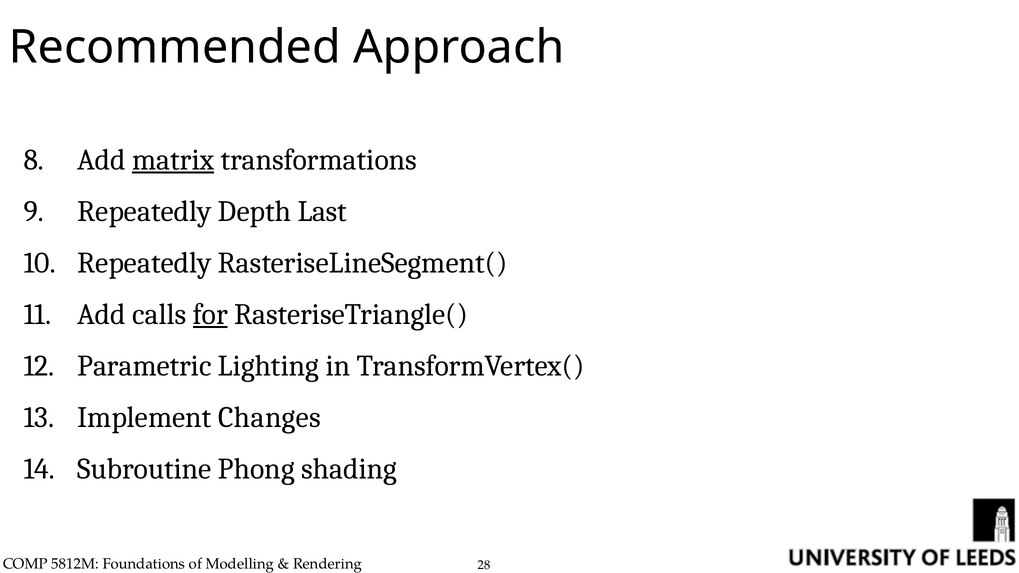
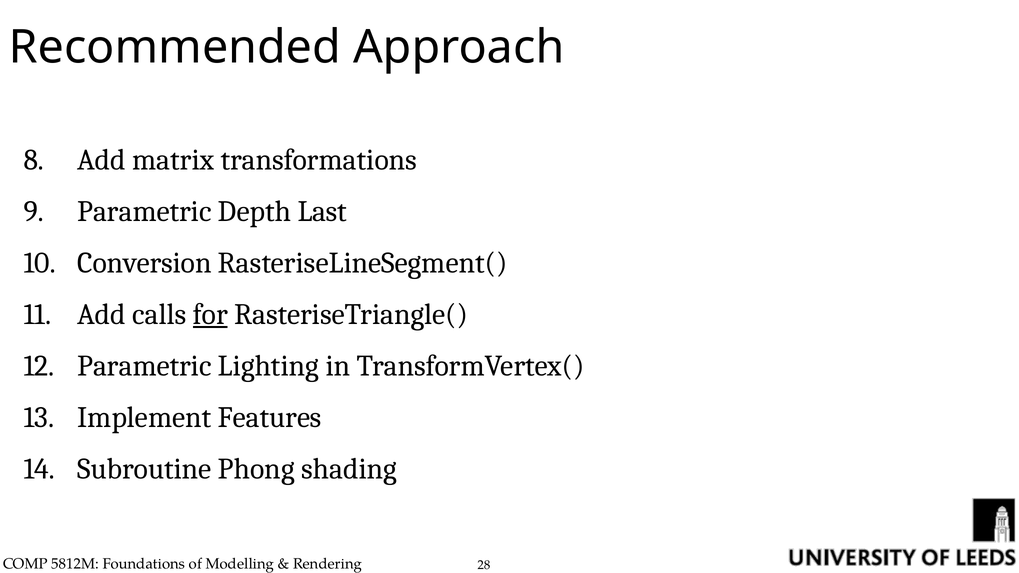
matrix underline: present -> none (173, 160)
Repeatedly: Repeatedly -> Parametric (144, 211)
Repeatedly: Repeatedly -> Conversion (144, 263)
Changes: Changes -> Features (270, 417)
